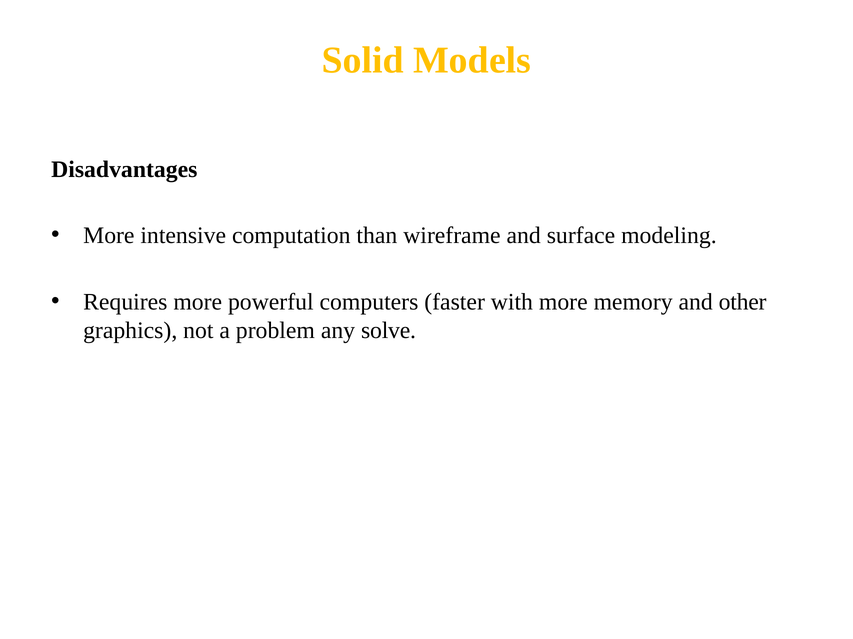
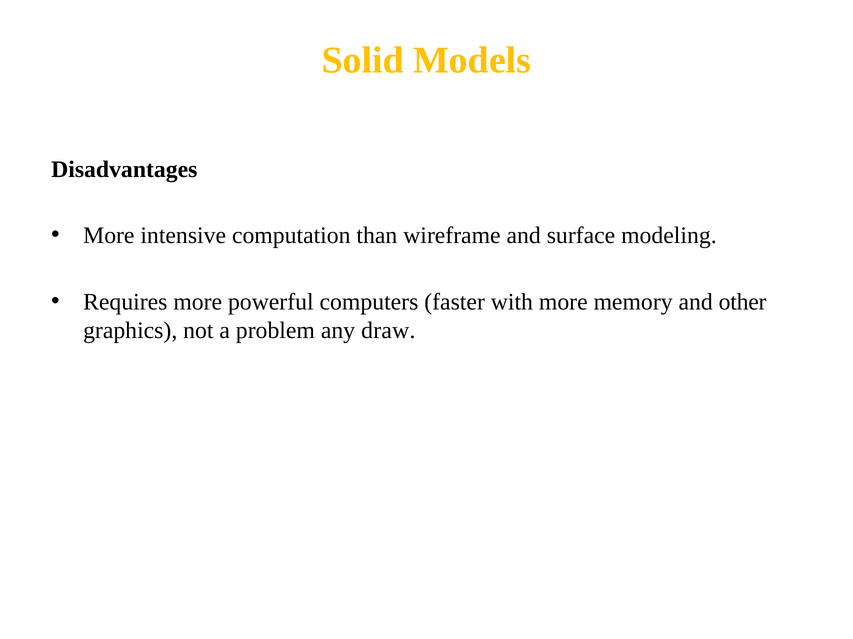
solve: solve -> draw (388, 331)
